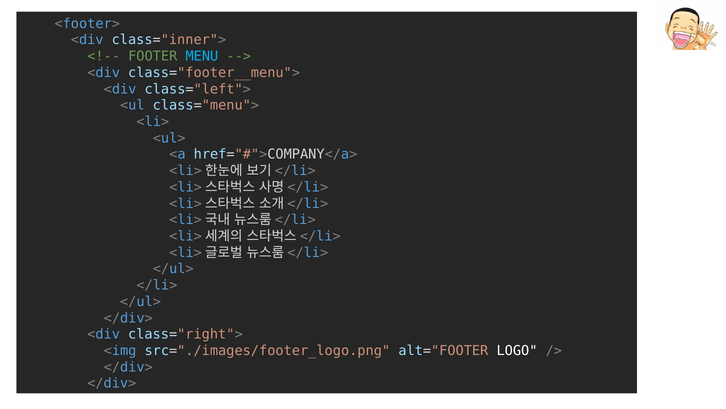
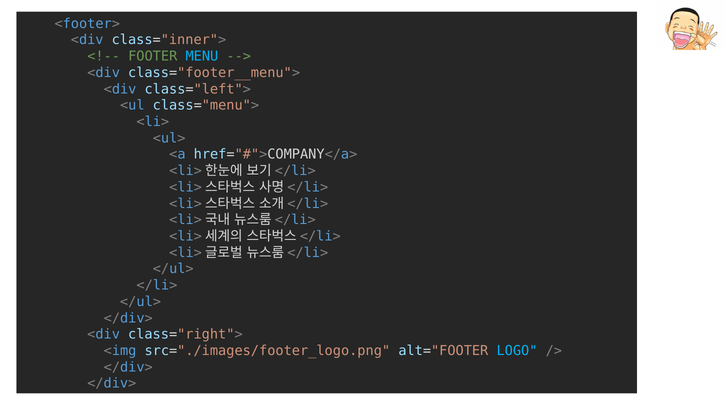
LOGO colour: white -> light blue (517, 350)
